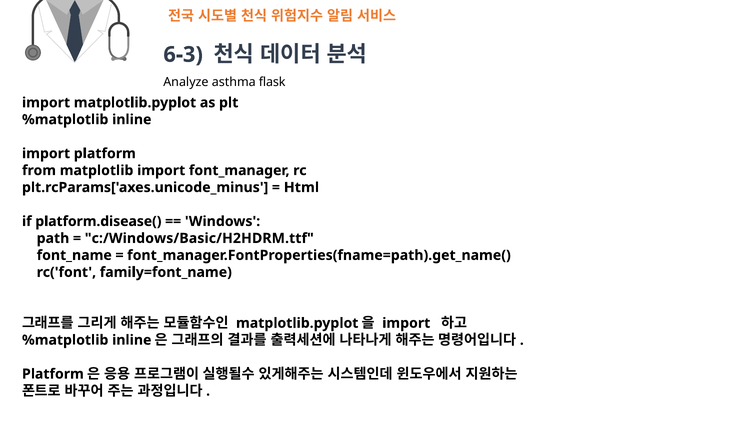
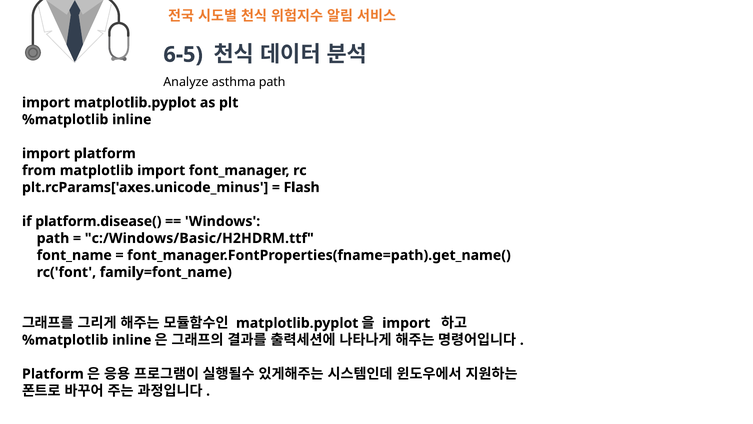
6-3: 6-3 -> 6-5 (183, 55)
asthma flask: flask -> path (272, 82)
Html: Html -> Flash (302, 187)
